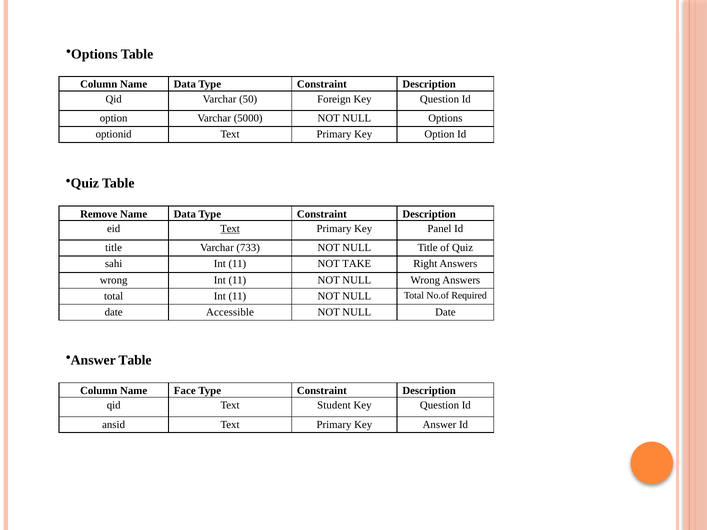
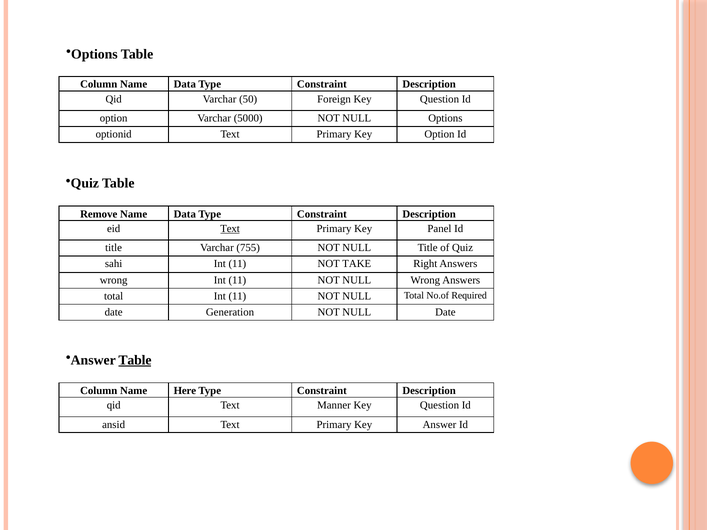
733: 733 -> 755 (248, 248)
Accessible: Accessible -> Generation (230, 312)
Table underline: none -> present (135, 360)
Face: Face -> Here (185, 391)
Student: Student -> Manner (334, 405)
